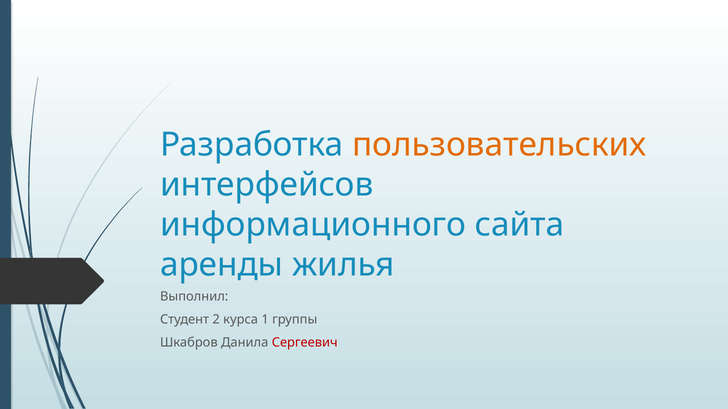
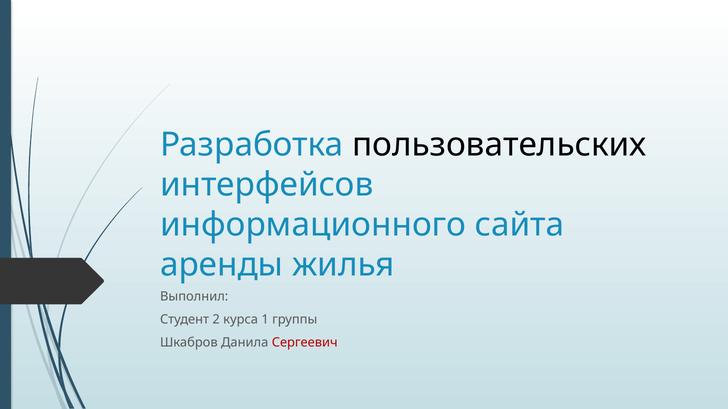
пользовательских colour: orange -> black (499, 145)
